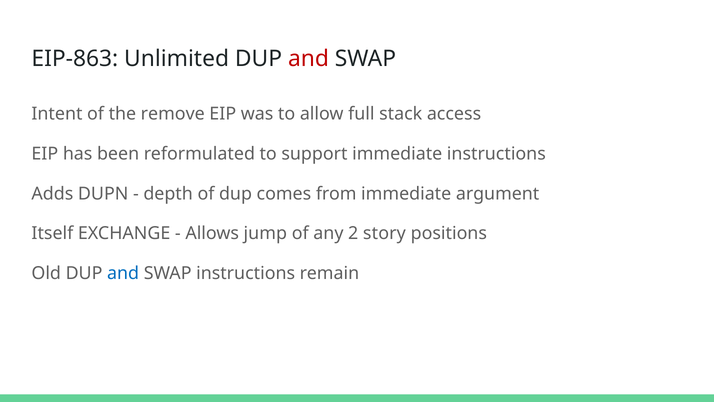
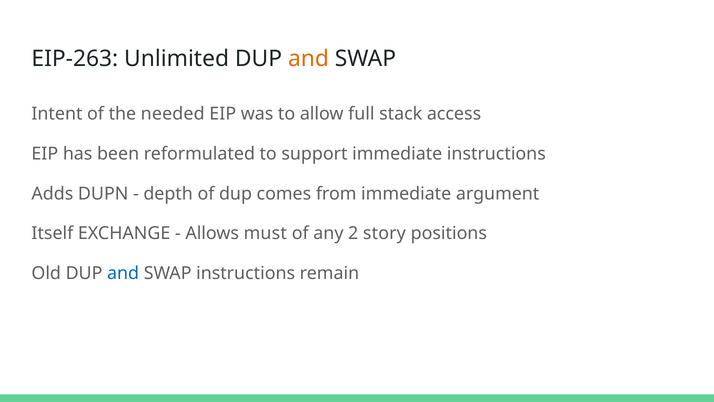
EIP-863: EIP-863 -> EIP-263 (75, 59)
and colour: red -> orange (309, 59)
remove: remove -> needed (173, 114)
jump: jump -> must (265, 233)
